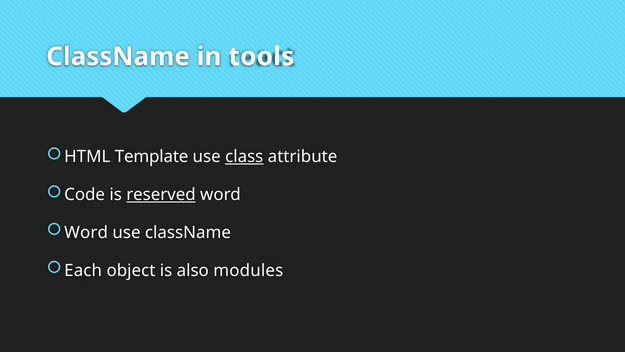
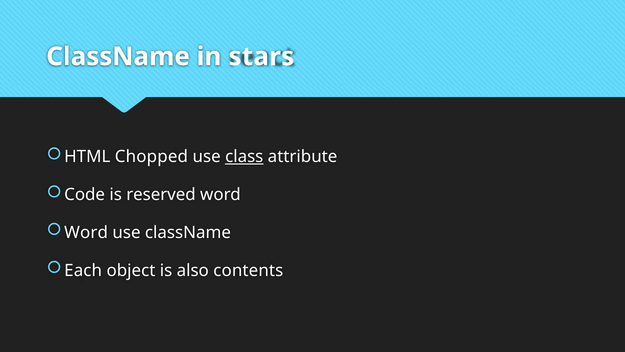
tools: tools -> stars (261, 57)
Template: Template -> Chopped (151, 157)
reserved underline: present -> none (161, 194)
modules: modules -> contents (248, 270)
